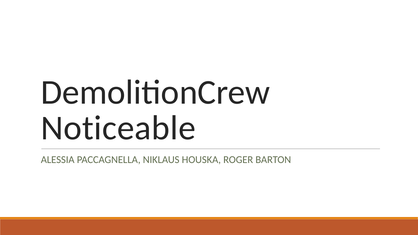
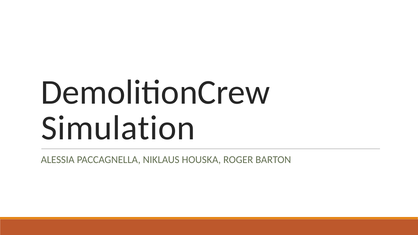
Noticeable: Noticeable -> Simulation (118, 128)
